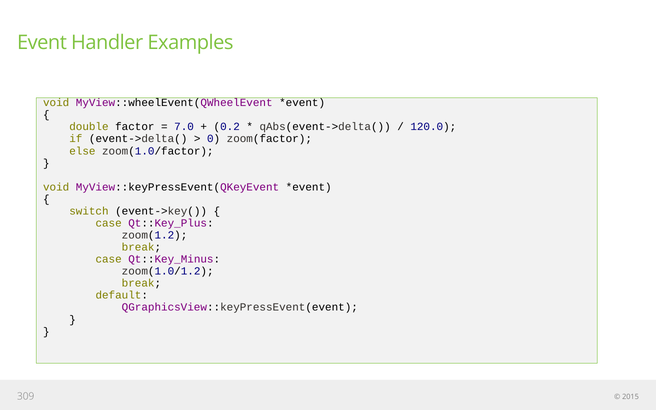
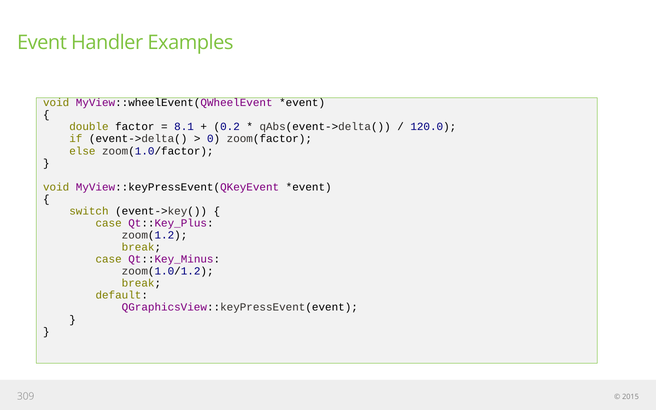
7.0: 7.0 -> 8.1 (184, 127)
